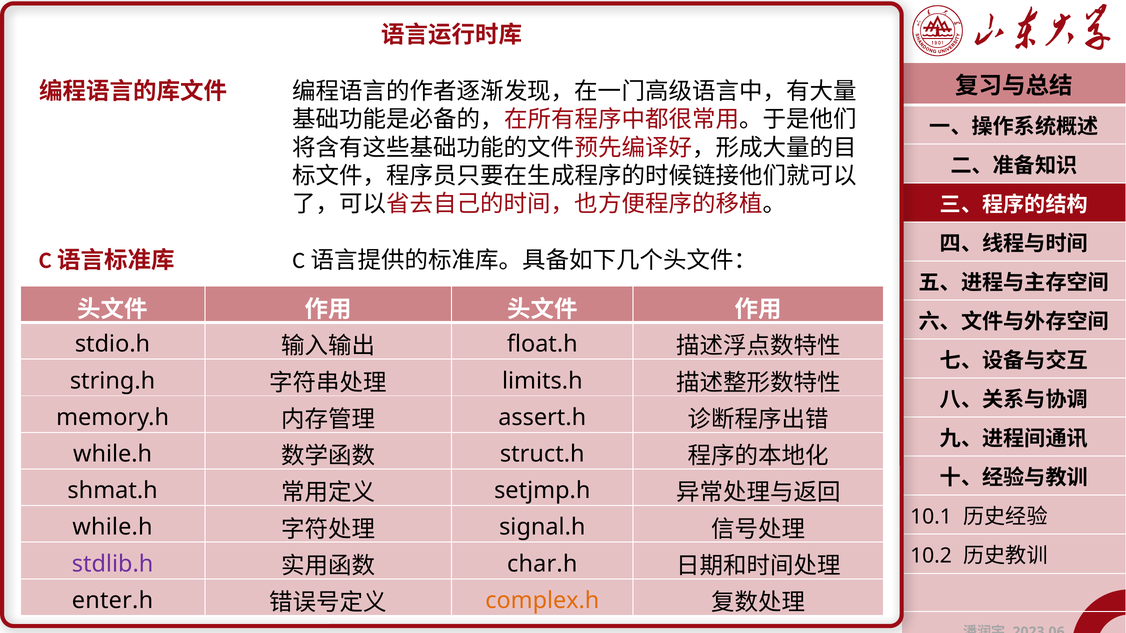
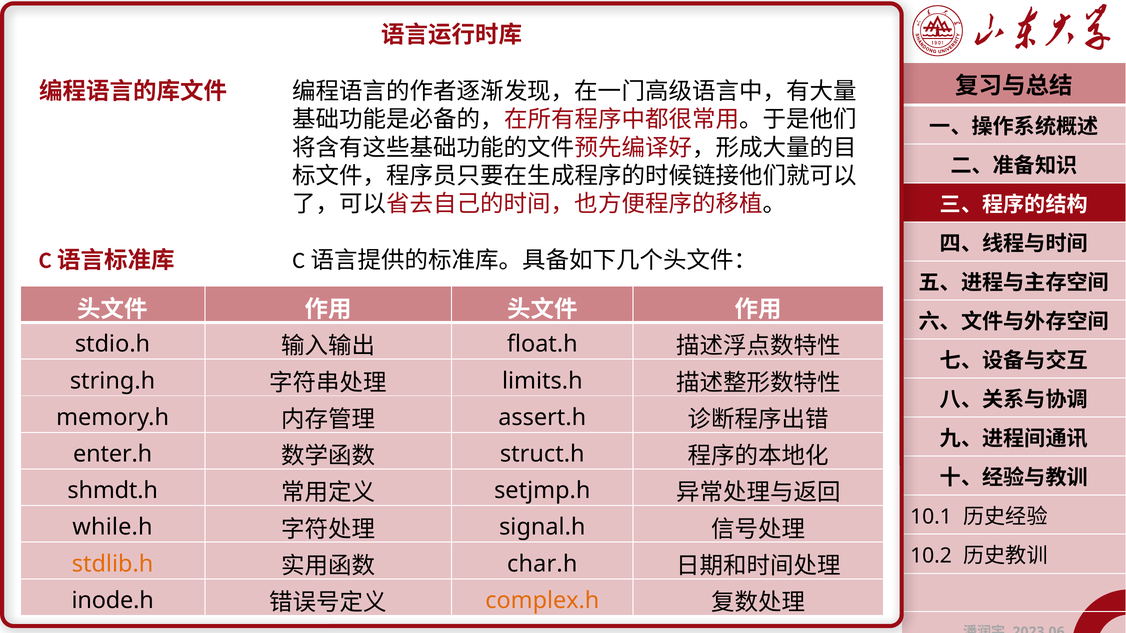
while.h: while.h -> enter.h (113, 454)
shmat.h: shmat.h -> shmdt.h (113, 491)
stdlib.h colour: purple -> orange (113, 564)
enter.h: enter.h -> inode.h (113, 601)
